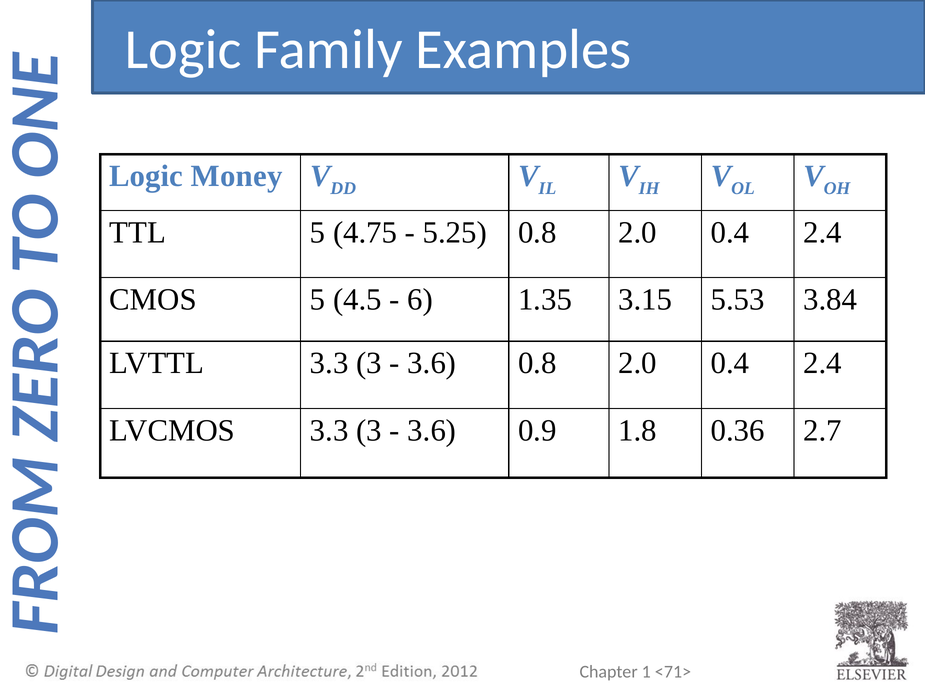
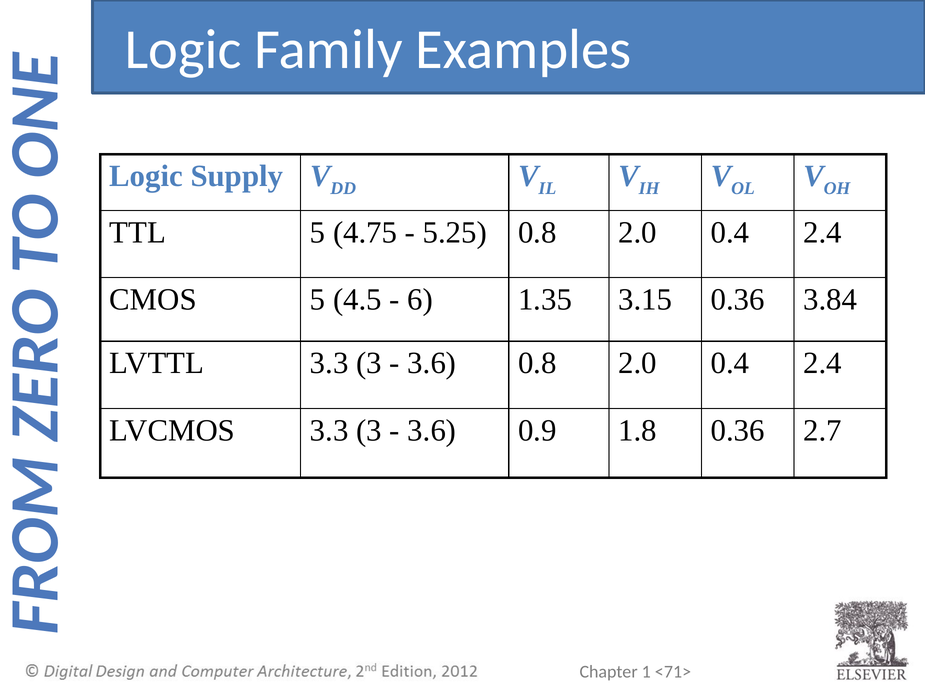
Money: Money -> Supply (237, 176)
3.15 5.53: 5.53 -> 0.36 (738, 299)
